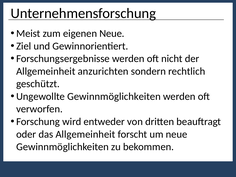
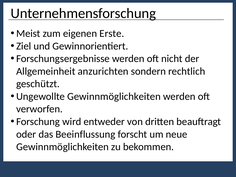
eigenen Neue: Neue -> Erste (112, 33)
das Allgemeinheit: Allgemeinheit -> Beeinflussung (85, 134)
